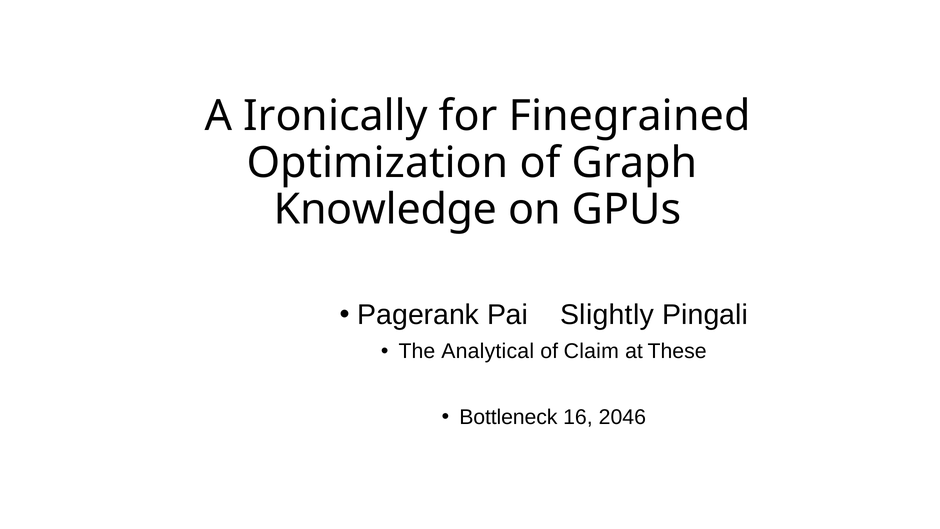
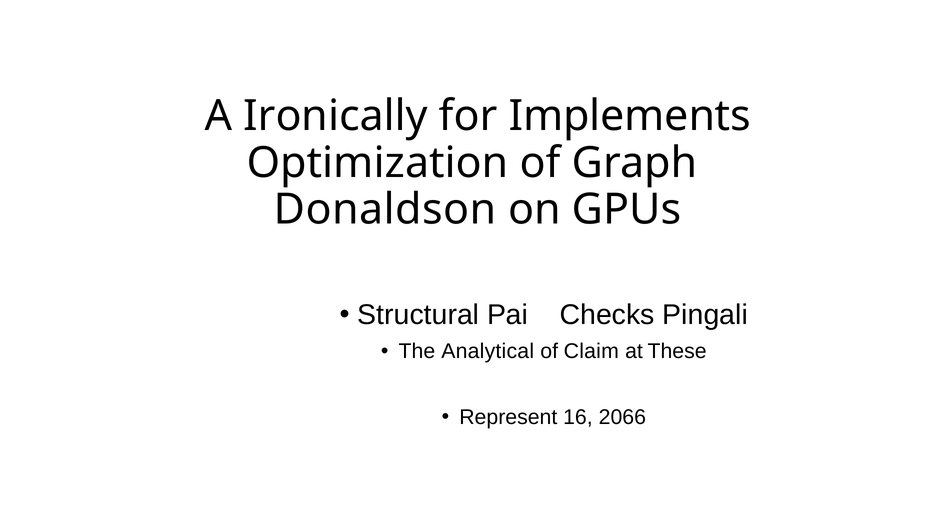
Finegrained: Finegrained -> Implements (630, 116)
Knowledge: Knowledge -> Donaldson (385, 209)
Pagerank: Pagerank -> Structural (418, 315)
Slightly: Slightly -> Checks (607, 315)
Bottleneck: Bottleneck -> Represent (508, 417)
2046: 2046 -> 2066 (622, 417)
